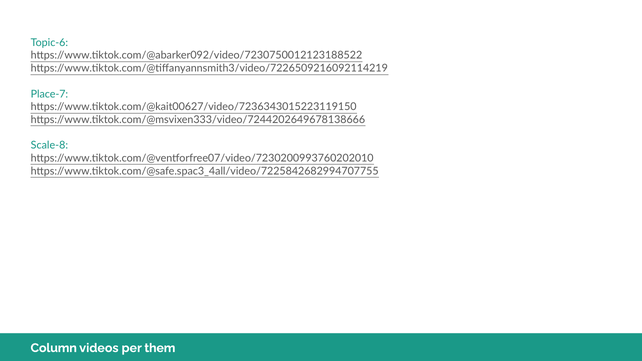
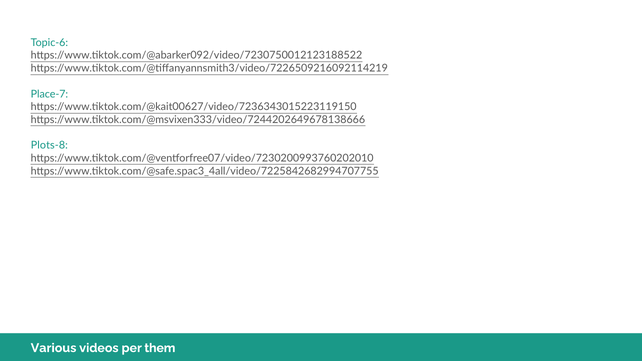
Scale-8: Scale-8 -> Plots-8 (49, 145)
Column: Column -> Various (54, 348)
